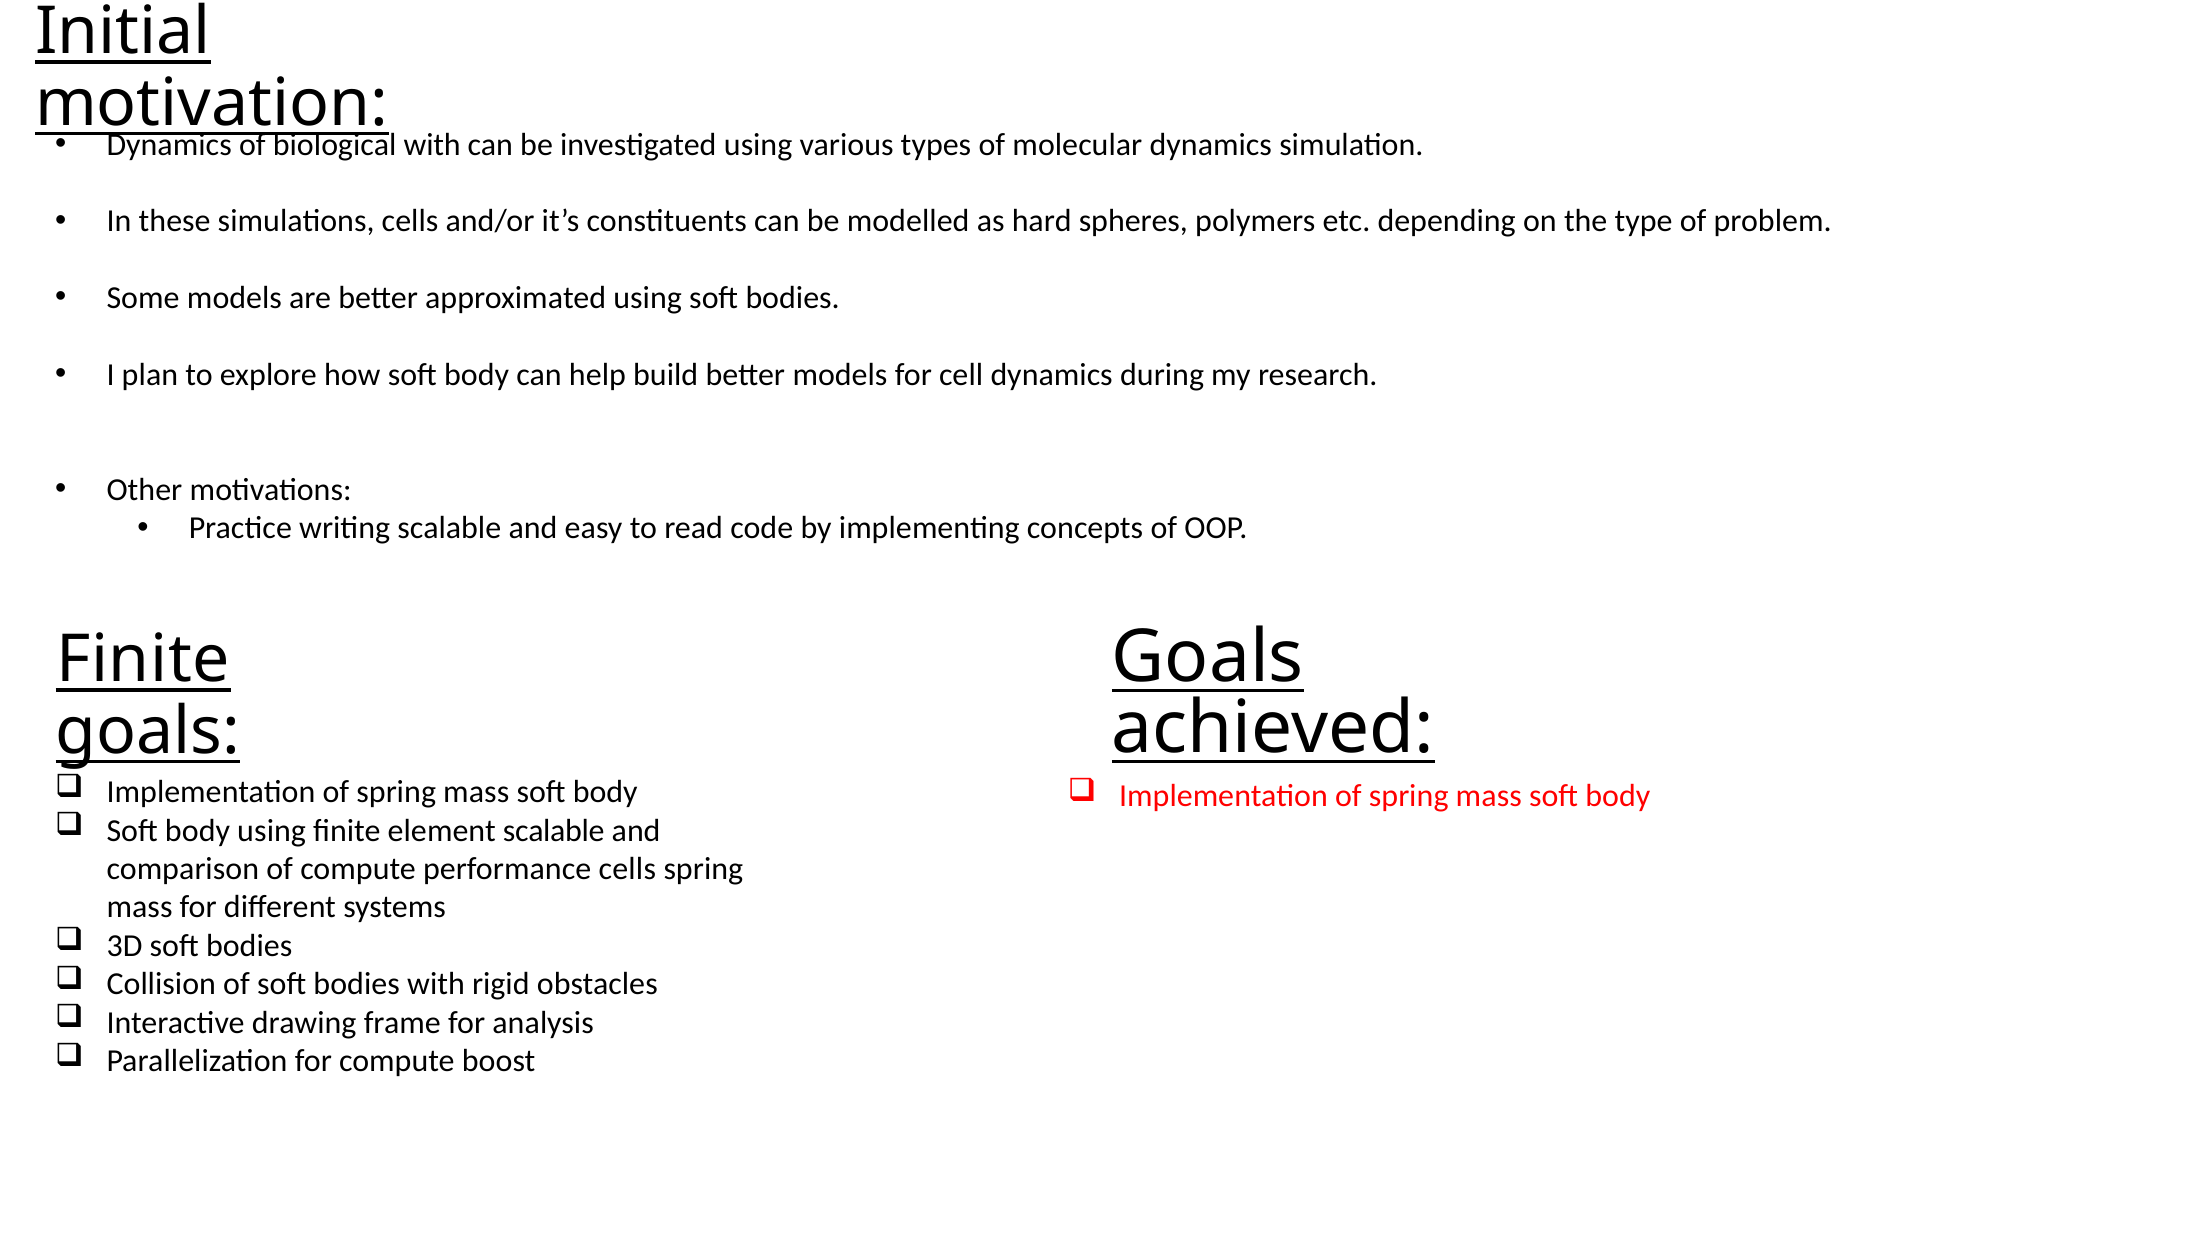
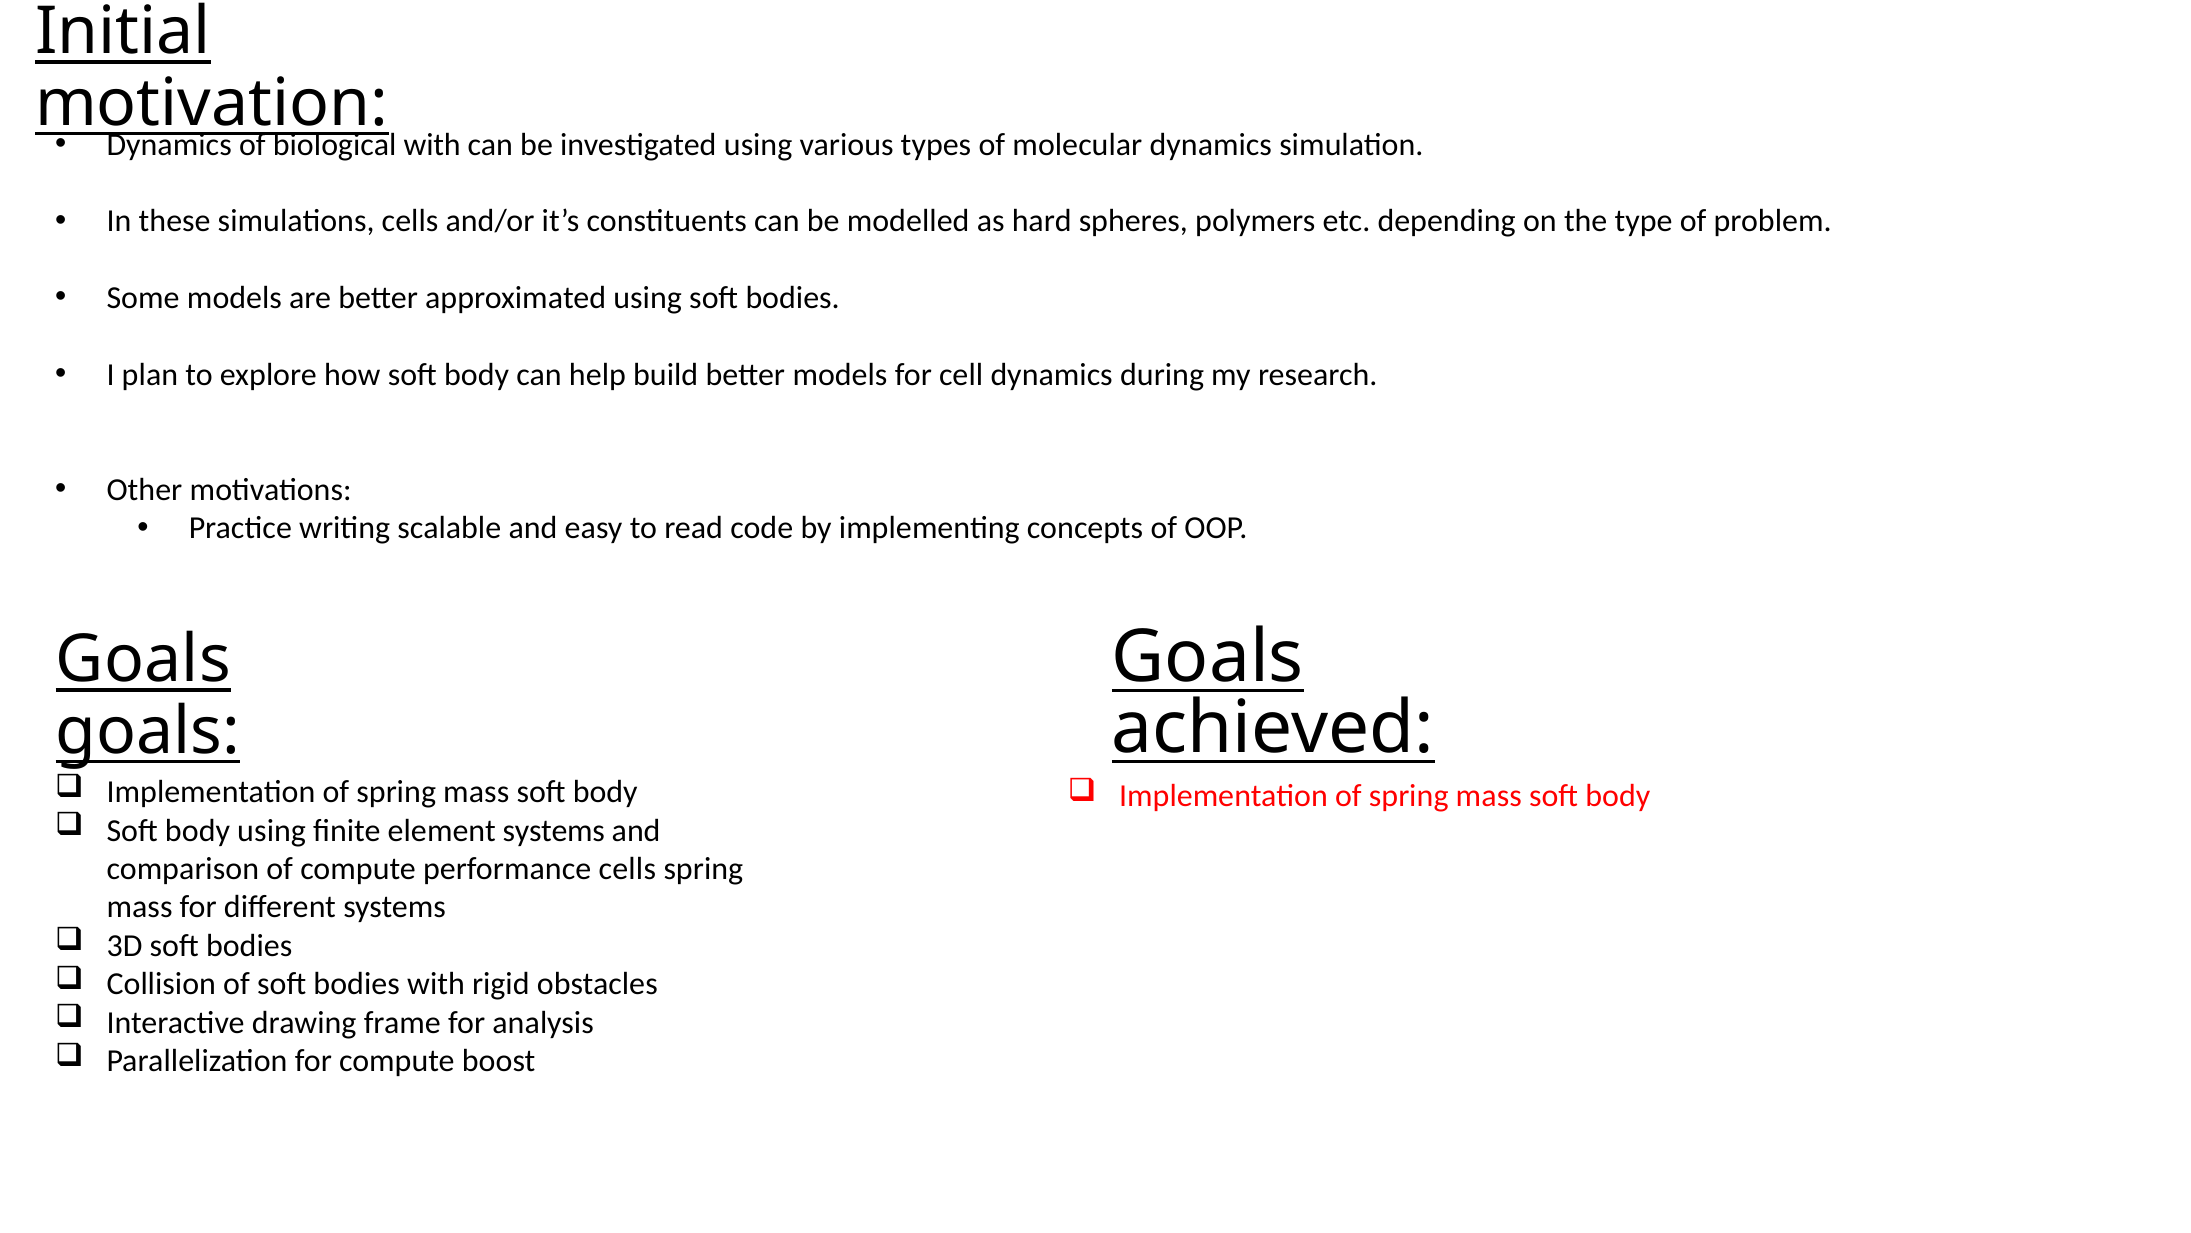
Finite: Finite -> Goals (143, 660)
element scalable: scalable -> systems (554, 830)
